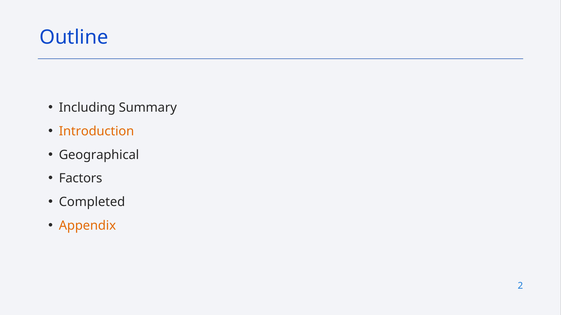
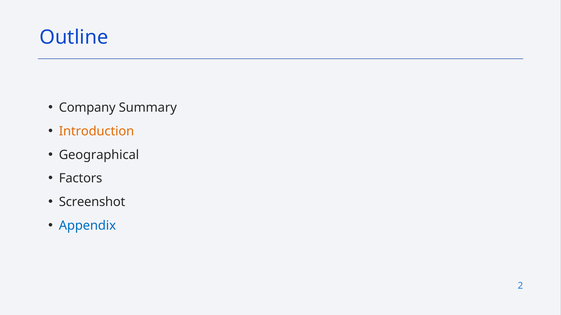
Including: Including -> Company (87, 108)
Completed: Completed -> Screenshot (92, 202)
Appendix colour: orange -> blue (87, 226)
